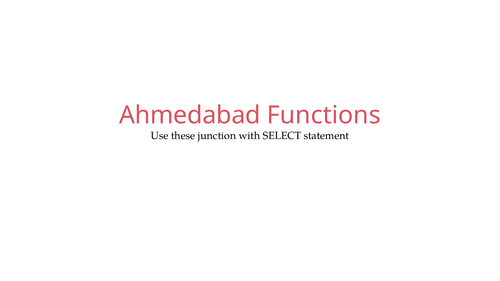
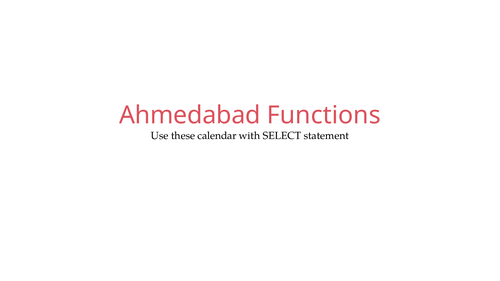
junction: junction -> calendar (217, 136)
